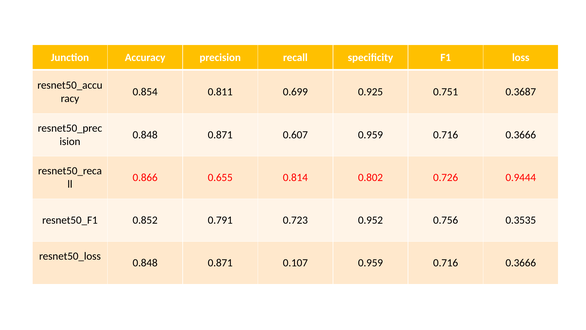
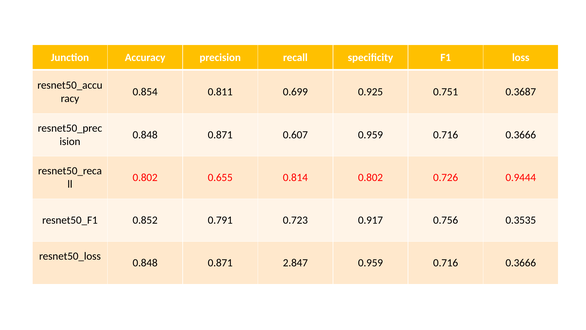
0.866: 0.866 -> 0.802 (145, 177)
0.952: 0.952 -> 0.917 (370, 220)
0.107: 0.107 -> 2.847 (295, 263)
